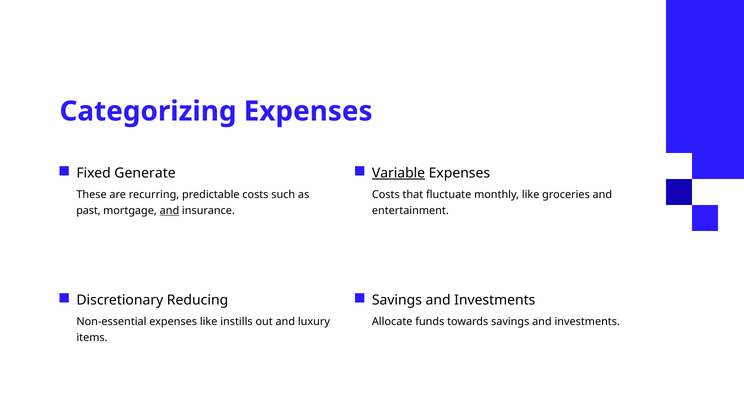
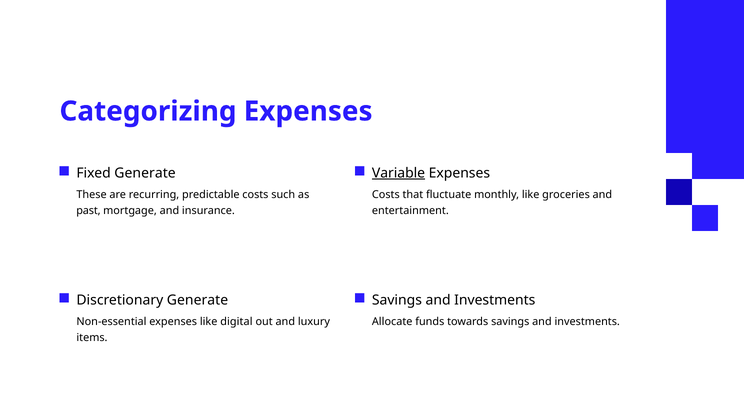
and underline: present -> none (169, 211)
Discretionary Reducing: Reducing -> Generate (198, 300)
instills: instills -> digital (236, 322)
